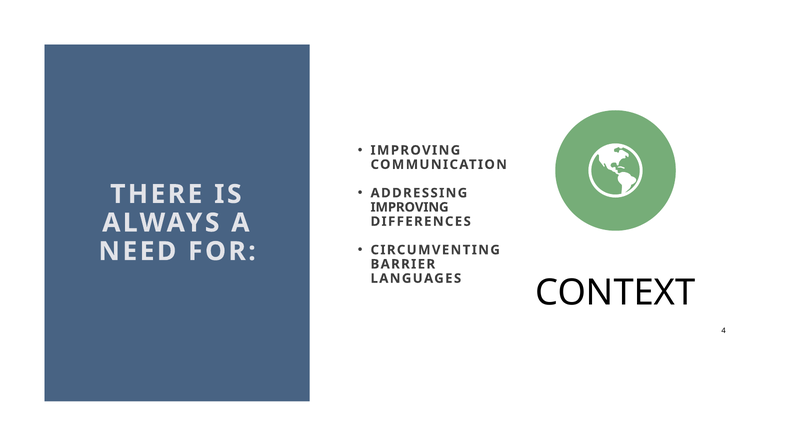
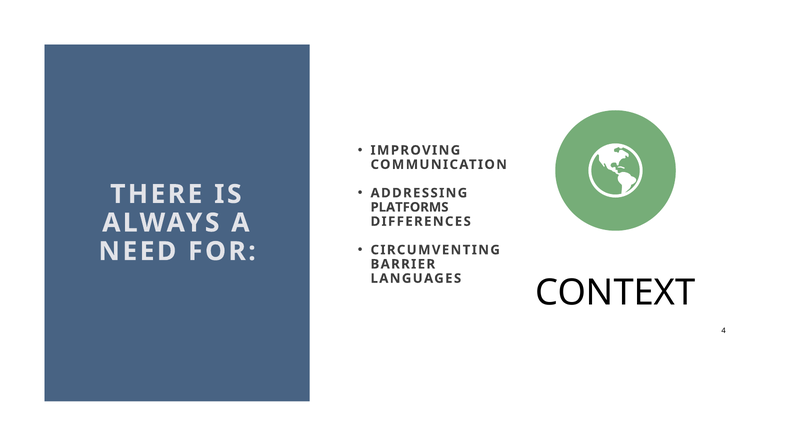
IMPROVING: IMPROVING -> PLATFORMS (410, 207)
